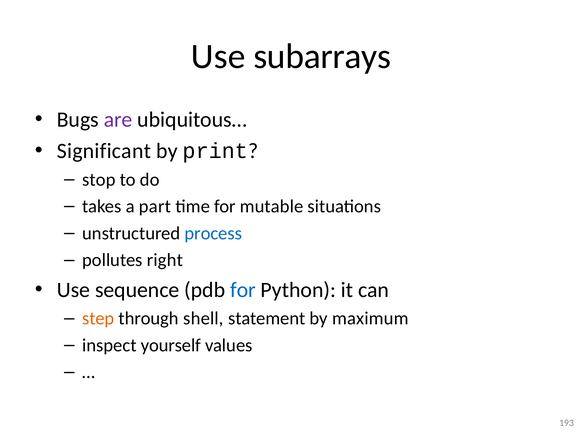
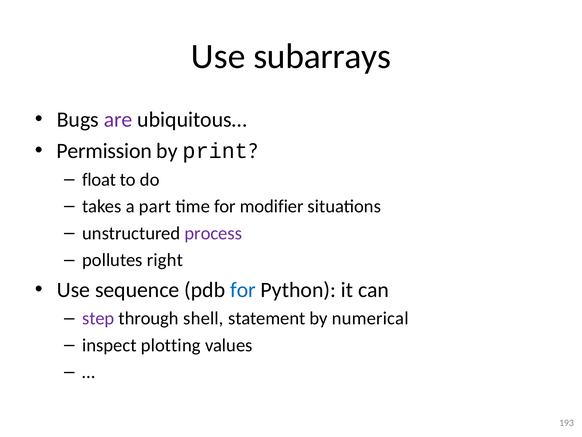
Significant: Significant -> Permission (104, 151)
stop: stop -> float (99, 179)
mutable: mutable -> modifier (272, 206)
process colour: blue -> purple (213, 233)
step colour: orange -> purple (98, 318)
maximum: maximum -> numerical (370, 318)
yourself: yourself -> plotting (171, 345)
